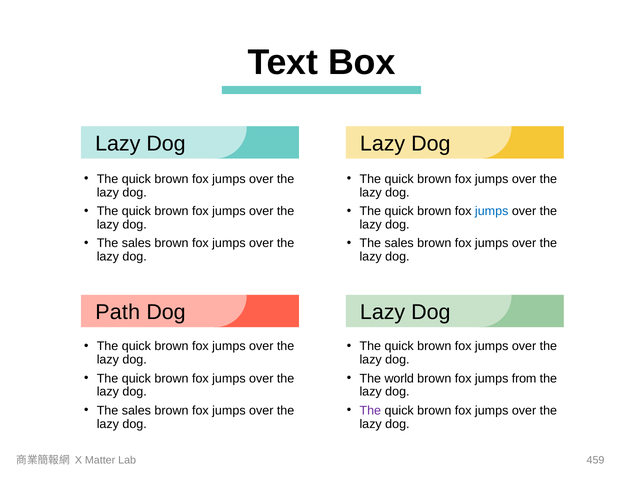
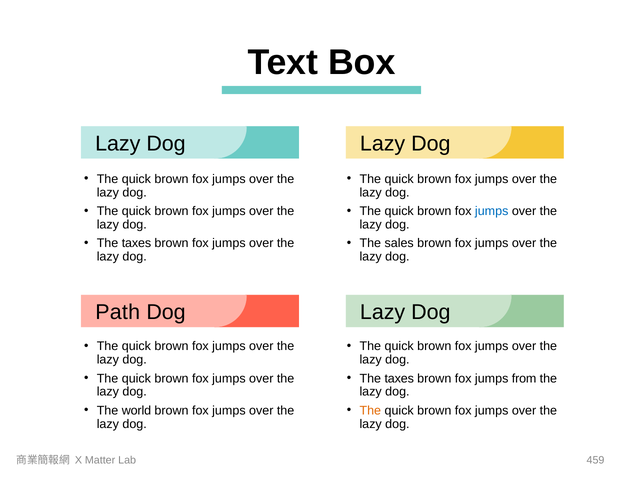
sales: sales -> taxes (136, 243)
world: world -> taxes (399, 379)
sales: sales -> world (136, 411)
The colour: purple -> orange (370, 411)
